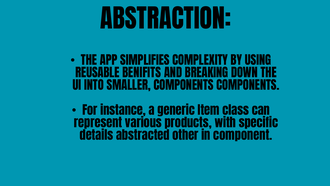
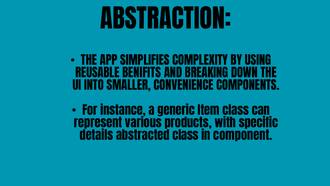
SMALLER COMPONENTS: COMPONENTS -> CONVENIENCE (184, 86)
abstracted other: other -> class (185, 136)
